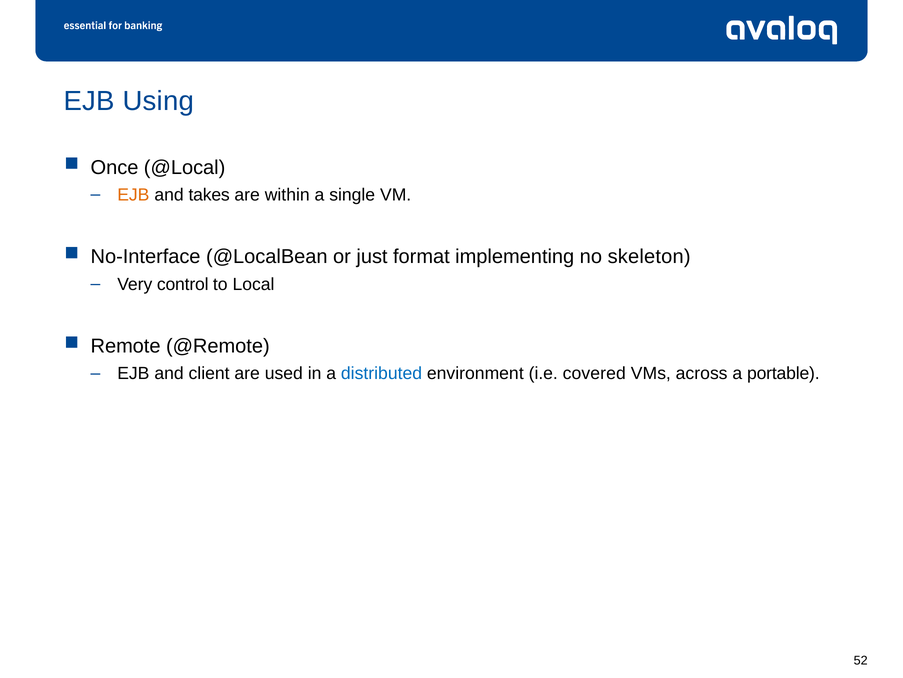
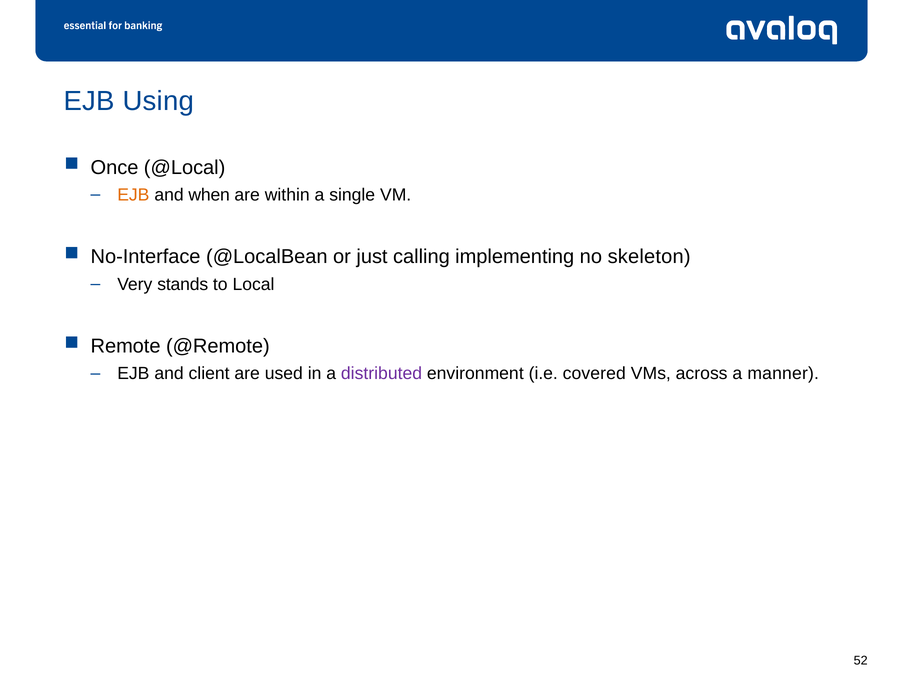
takes: takes -> when (209, 195)
format: format -> calling (421, 257)
control: control -> stands (183, 284)
distributed colour: blue -> purple (382, 373)
portable: portable -> manner (783, 373)
